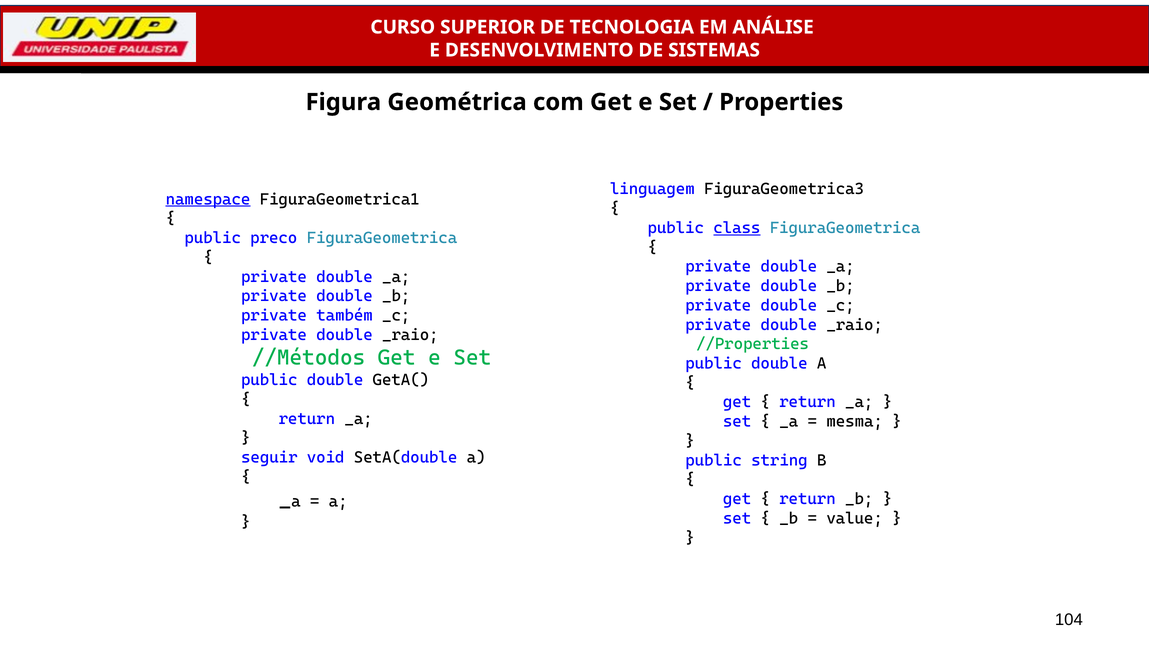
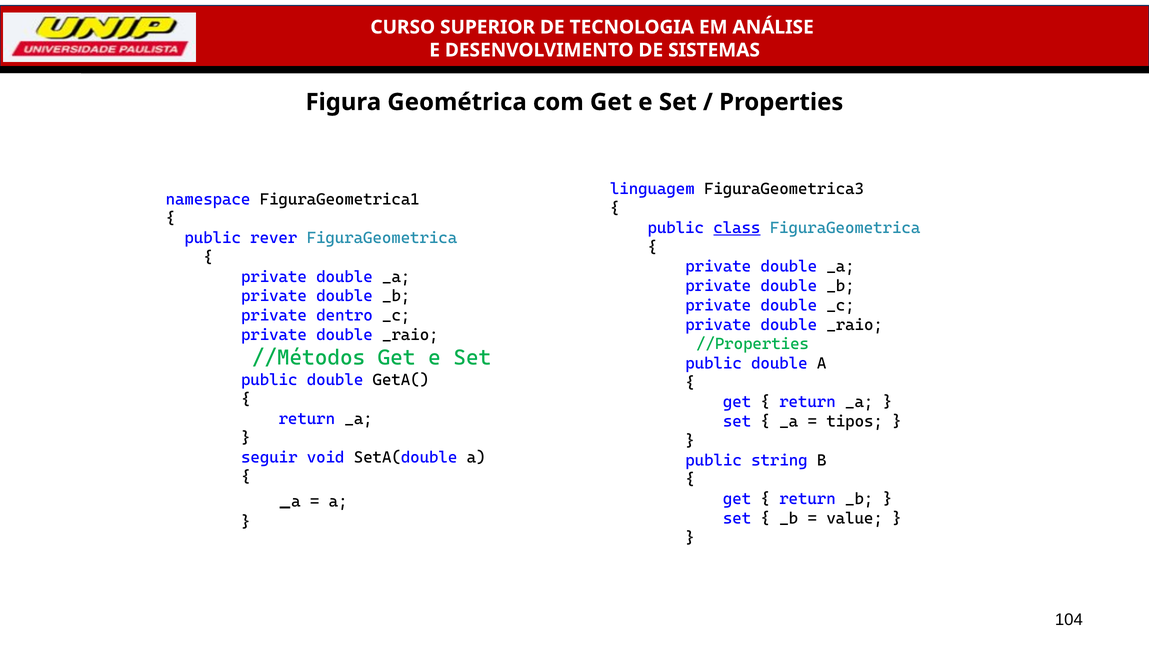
namespace underline: present -> none (208, 199)
preco: preco -> rever (274, 238)
também: também -> dentro (345, 316)
mesma: mesma -> tipos (855, 422)
